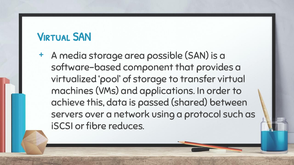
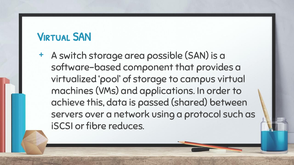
media: media -> switch (73, 56)
transfer: transfer -> campus (198, 79)
